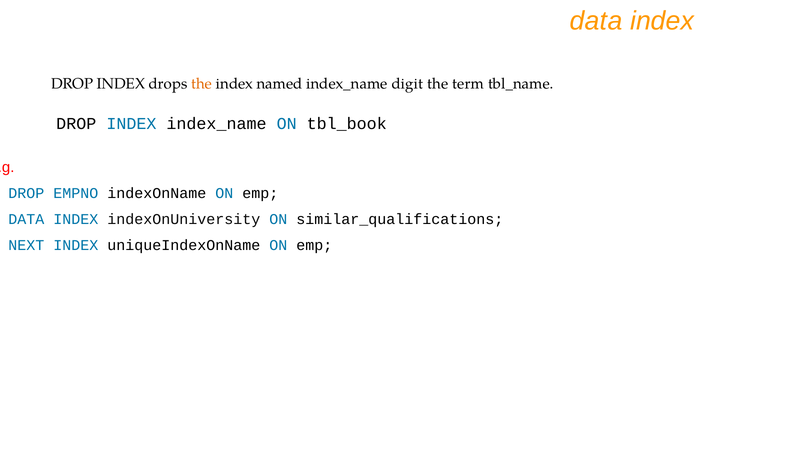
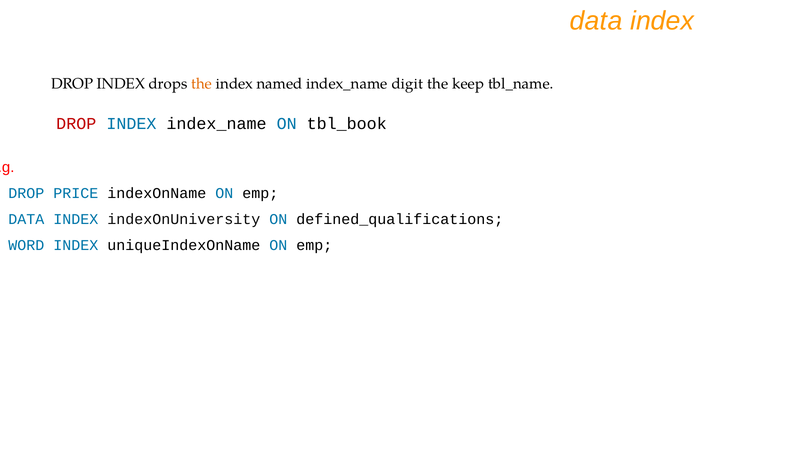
term: term -> keep (468, 84)
DROP colour: black -> red (76, 124)
EMPNO: EMPNO -> PRICE (76, 193)
similar_qualifications: similar_qualifications -> defined_qualifications (400, 219)
NEXT: NEXT -> WORD (26, 245)
